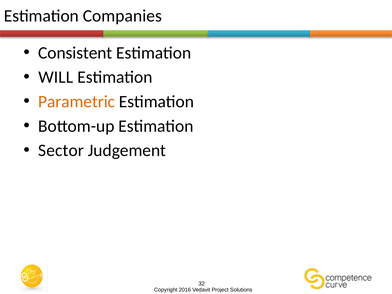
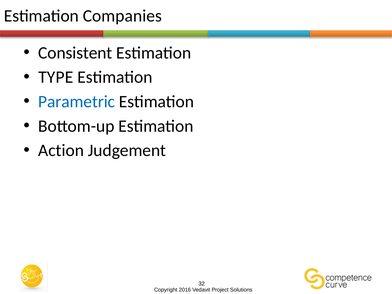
WILL: WILL -> TYPE (56, 77)
Parametric colour: orange -> blue (77, 102)
Sector: Sector -> Action (61, 150)
